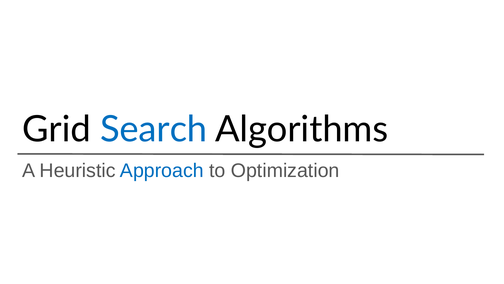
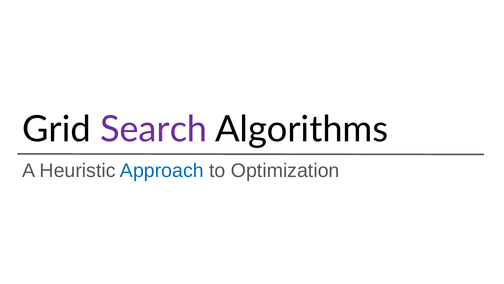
Search colour: blue -> purple (154, 129)
